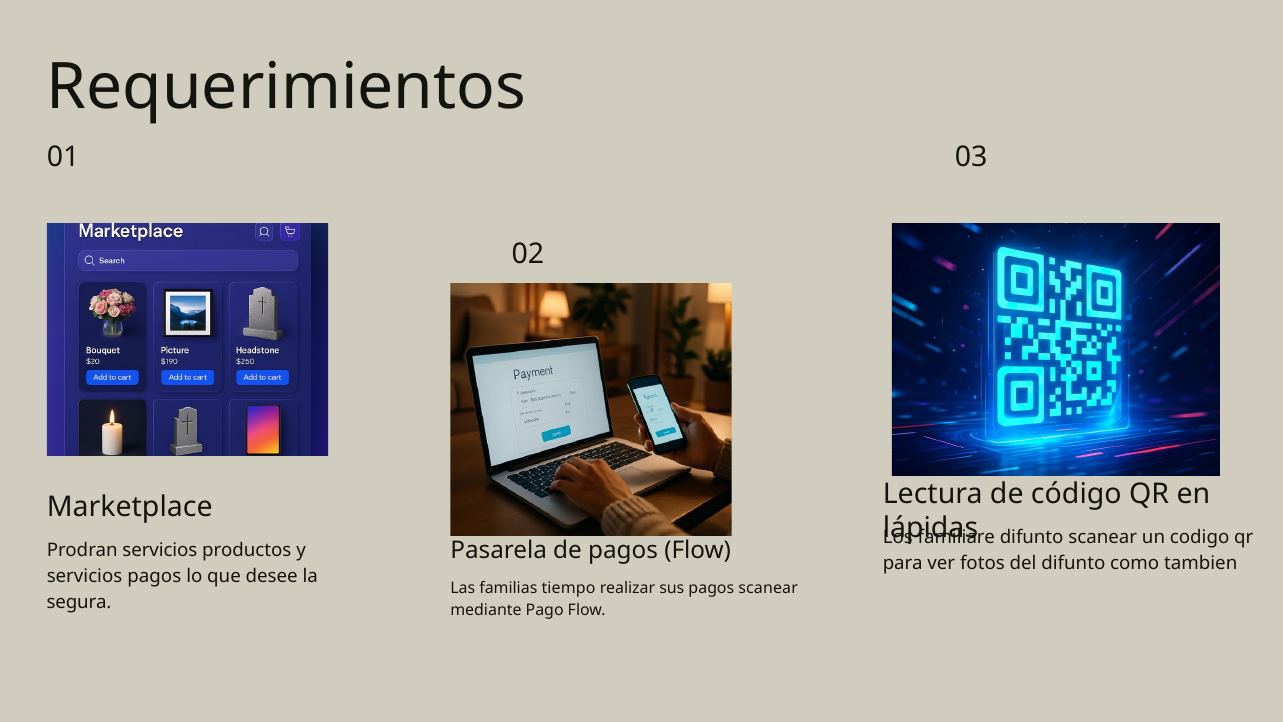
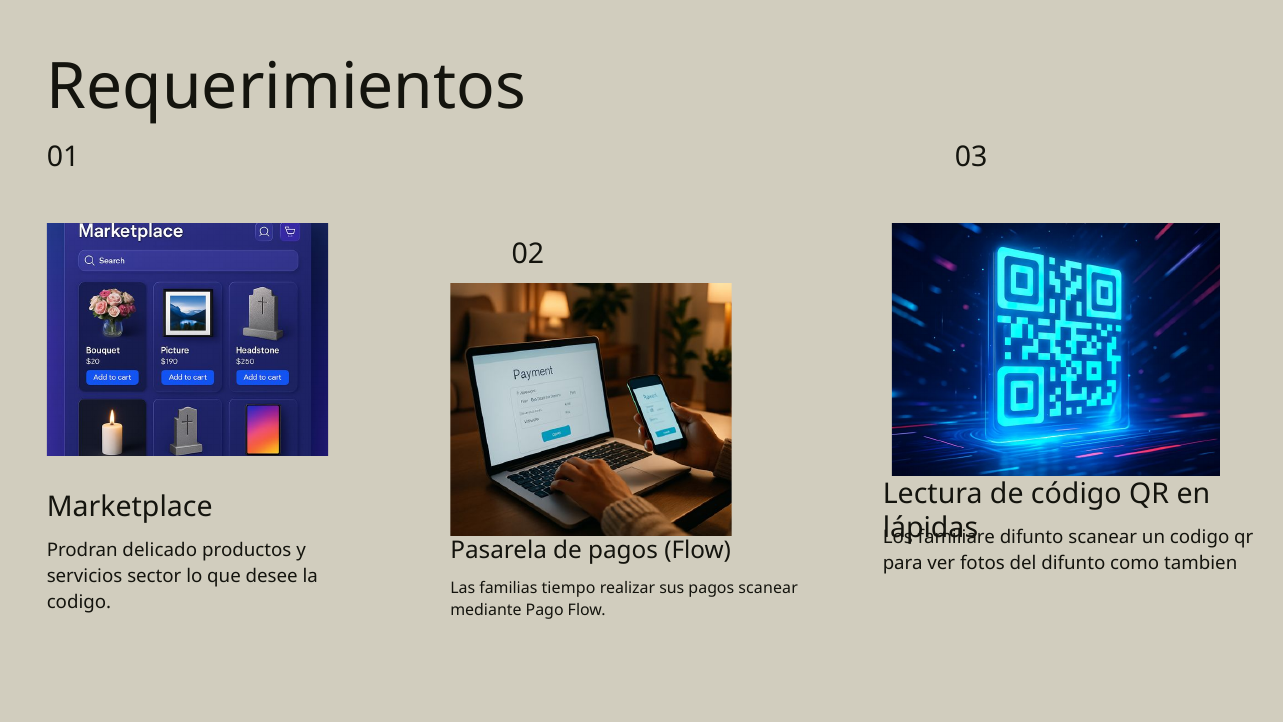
Prodran servicios: servicios -> delicado (160, 550)
servicios pagos: pagos -> sector (154, 576)
segura: segura -> codigo (79, 602)
